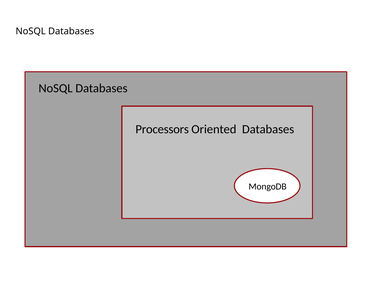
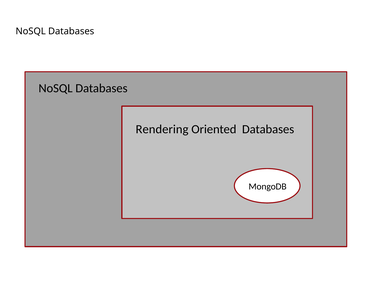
Processors: Processors -> Rendering (162, 129)
